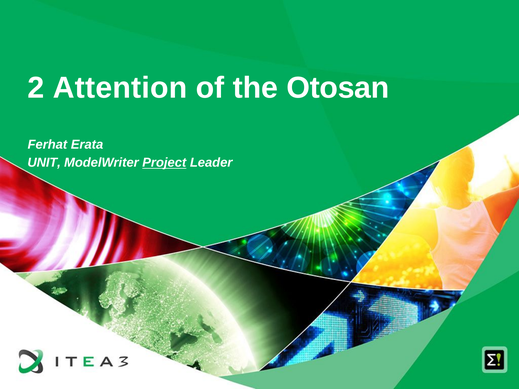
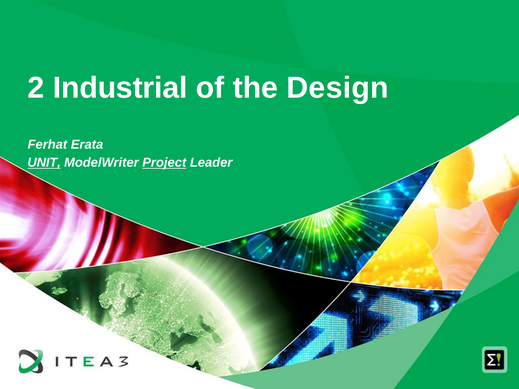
Attention: Attention -> Industrial (120, 88)
Otosan: Otosan -> Design (338, 88)
UNIT underline: none -> present (44, 163)
